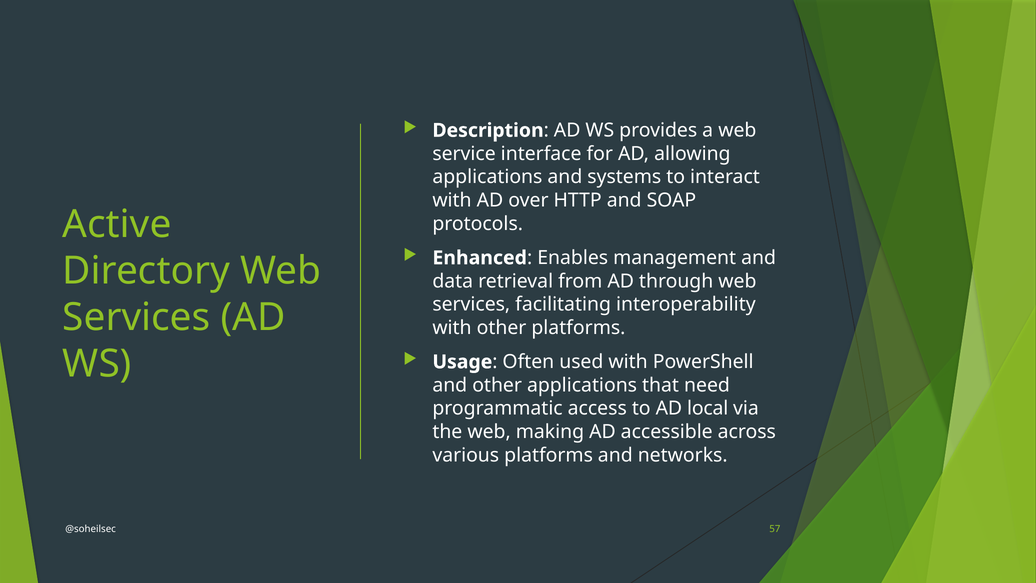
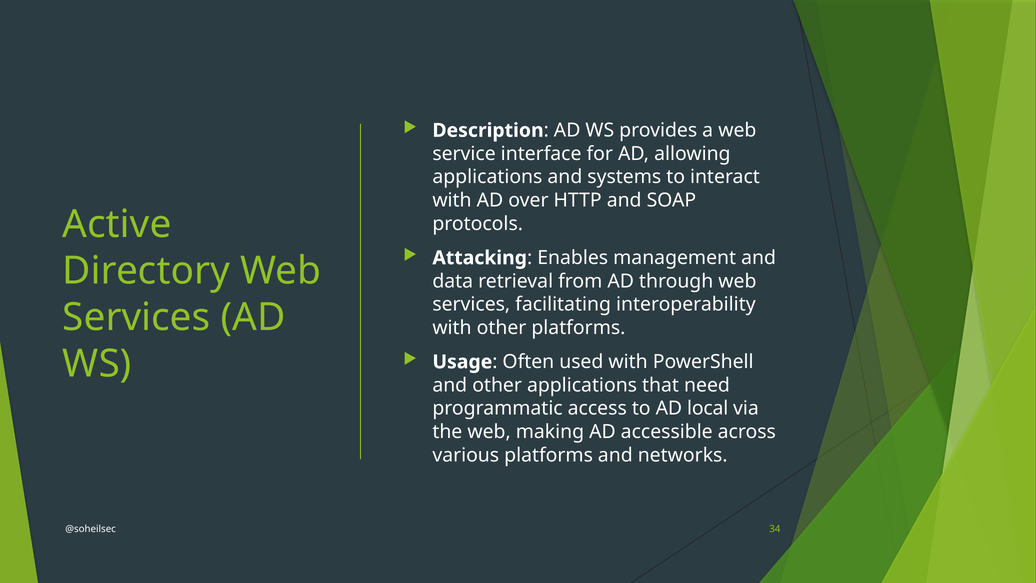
Enhanced: Enhanced -> Attacking (480, 258)
57: 57 -> 34 (775, 529)
